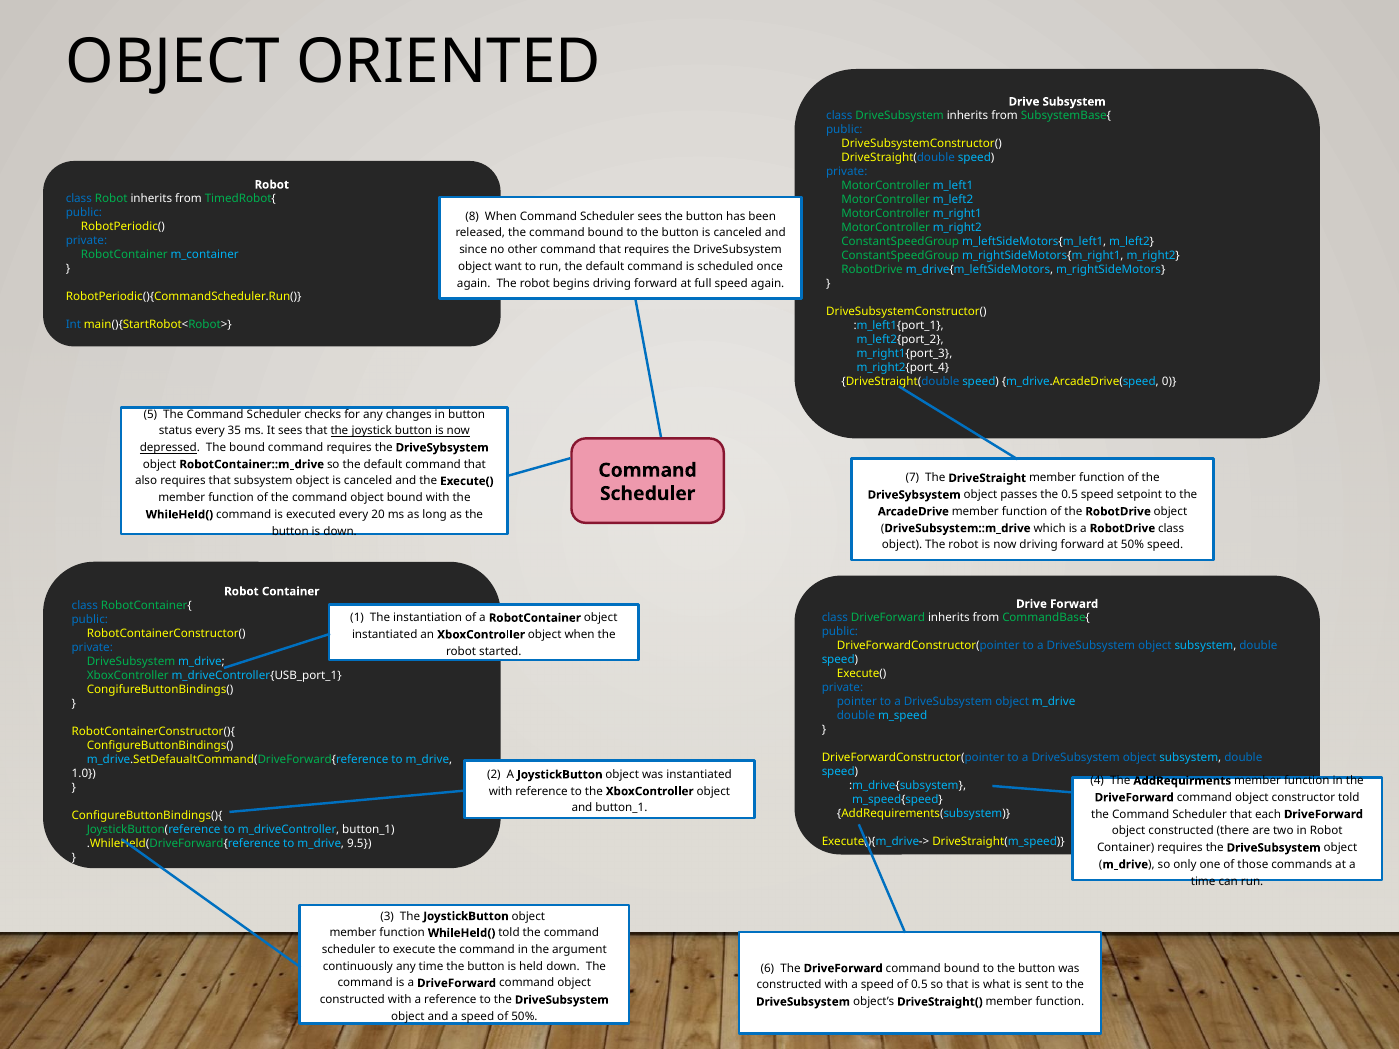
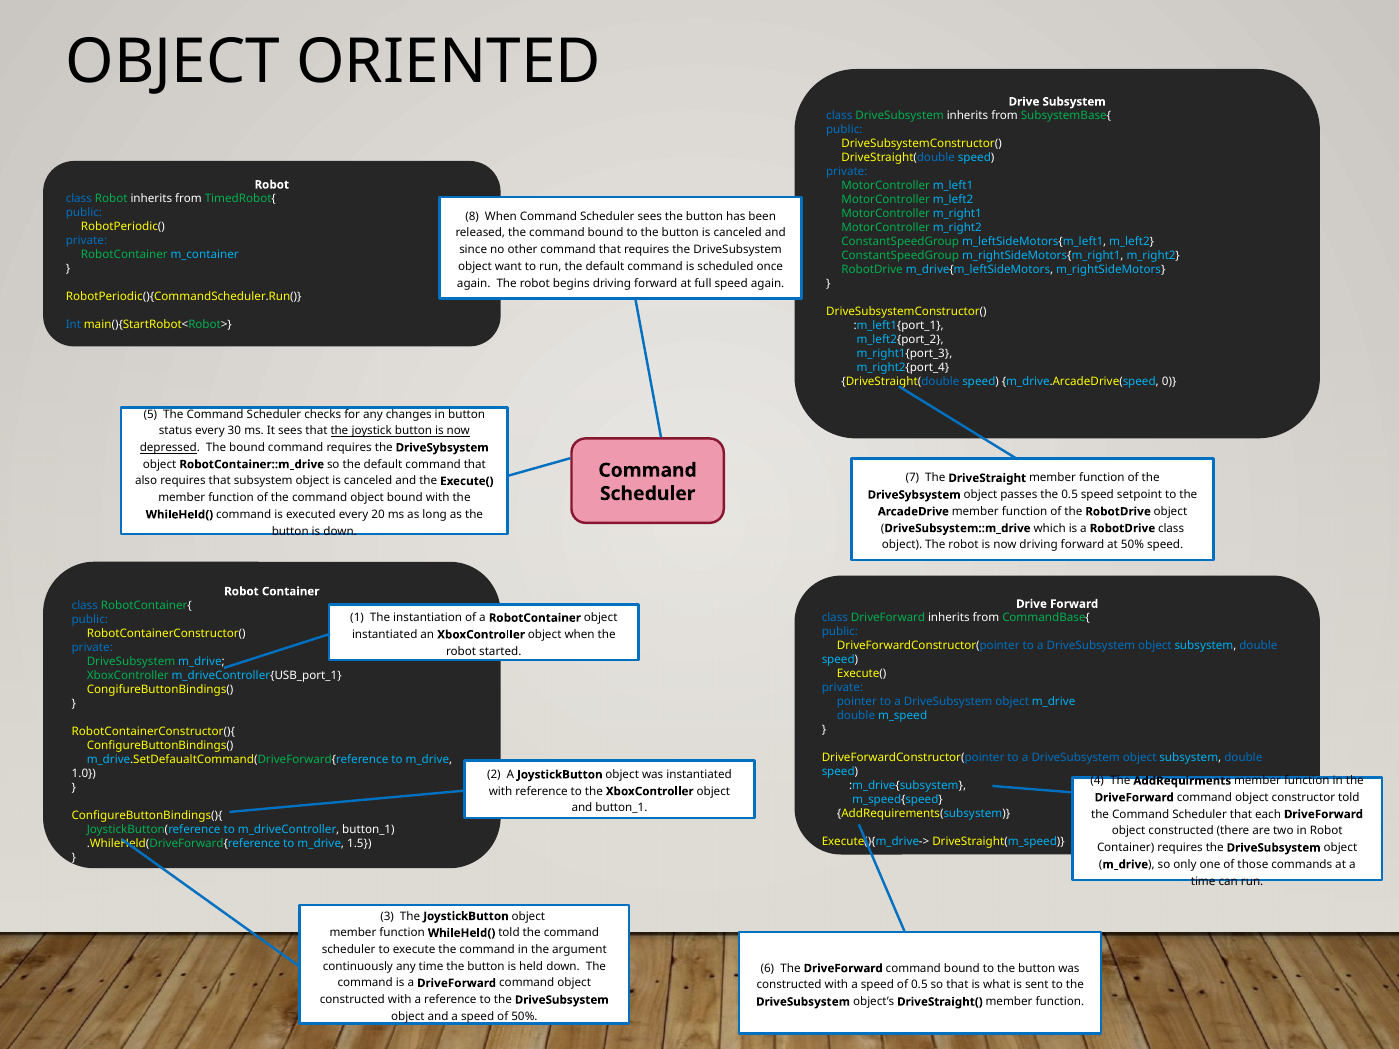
35: 35 -> 30 (234, 431)
9.5: 9.5 -> 1.5 (359, 843)
